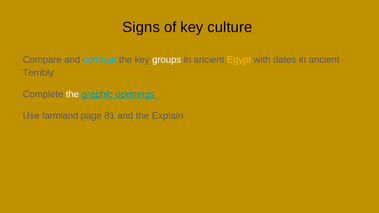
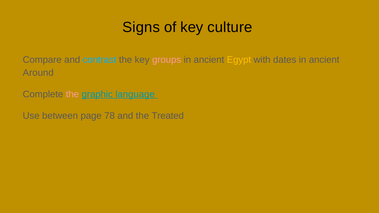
groups colour: white -> pink (167, 60)
Terribly: Terribly -> Around (38, 73)
the colour: white -> pink (72, 94)
openings: openings -> language (135, 94)
farmland: farmland -> between (60, 116)
81: 81 -> 78 (110, 116)
Explain: Explain -> Treated (168, 116)
